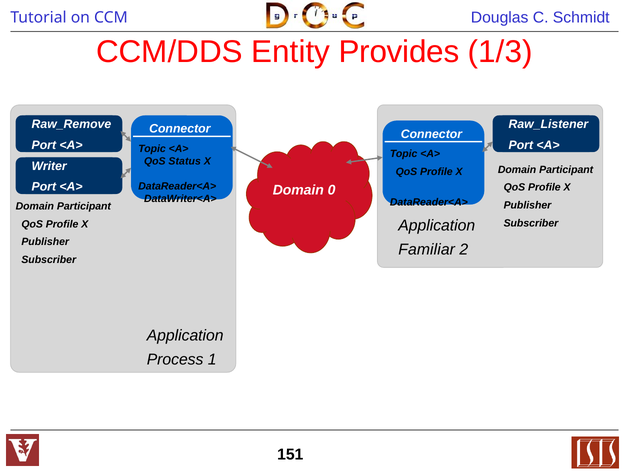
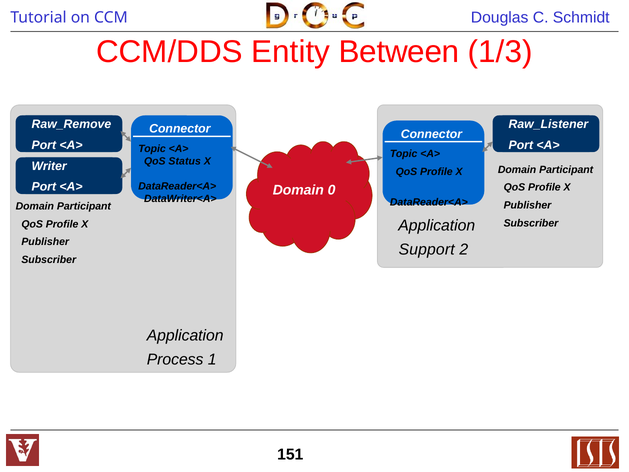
Provides: Provides -> Between (399, 52)
Familiar: Familiar -> Support (427, 250)
